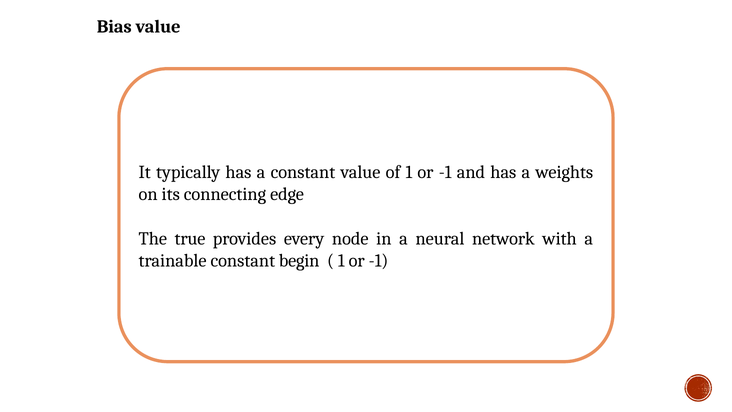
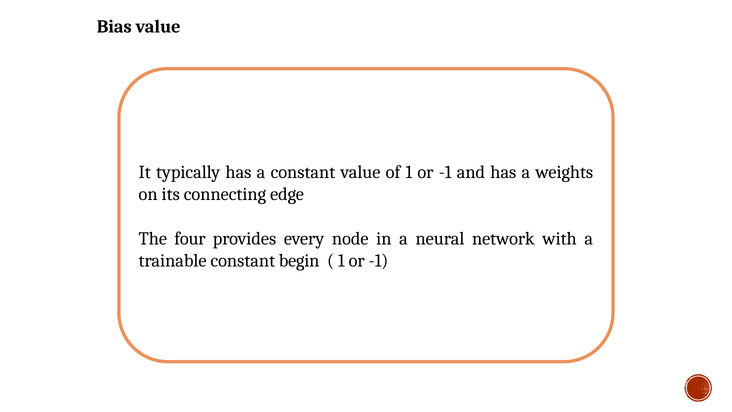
true: true -> four (190, 239)
